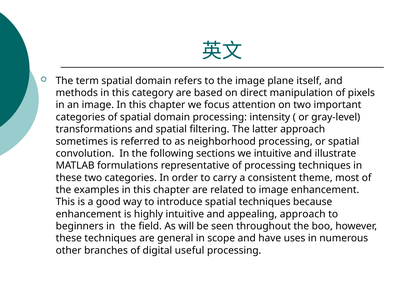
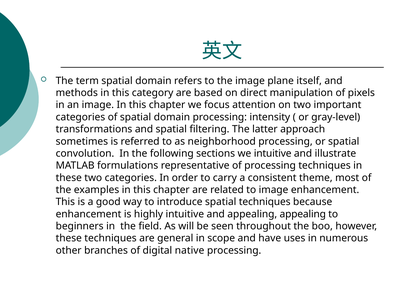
appealing approach: approach -> appealing (303, 214)
useful: useful -> native (190, 250)
